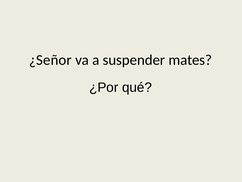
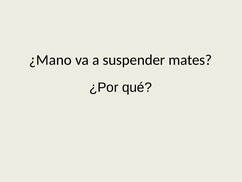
¿Señor: ¿Señor -> ¿Mano (50, 60)
